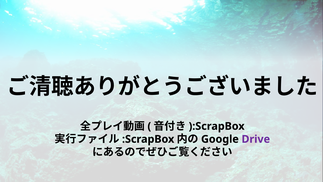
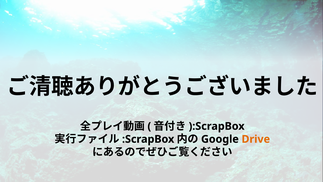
Drive colour: purple -> orange (256, 139)
